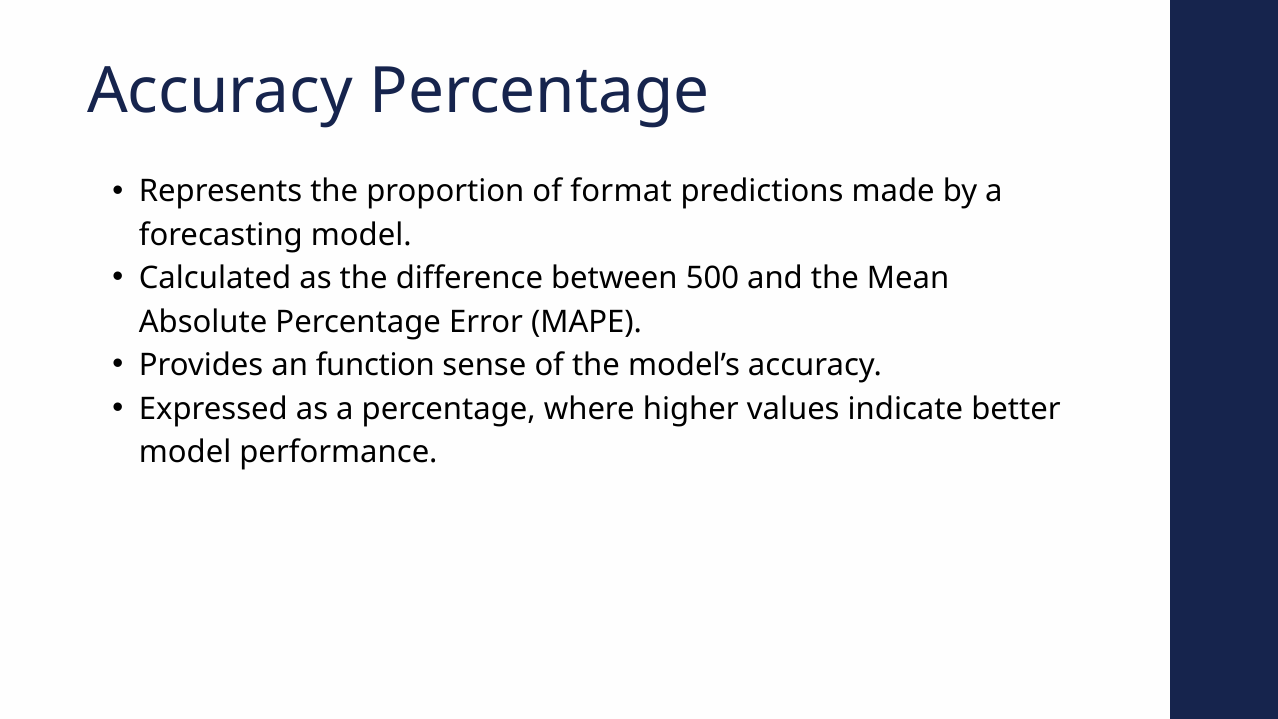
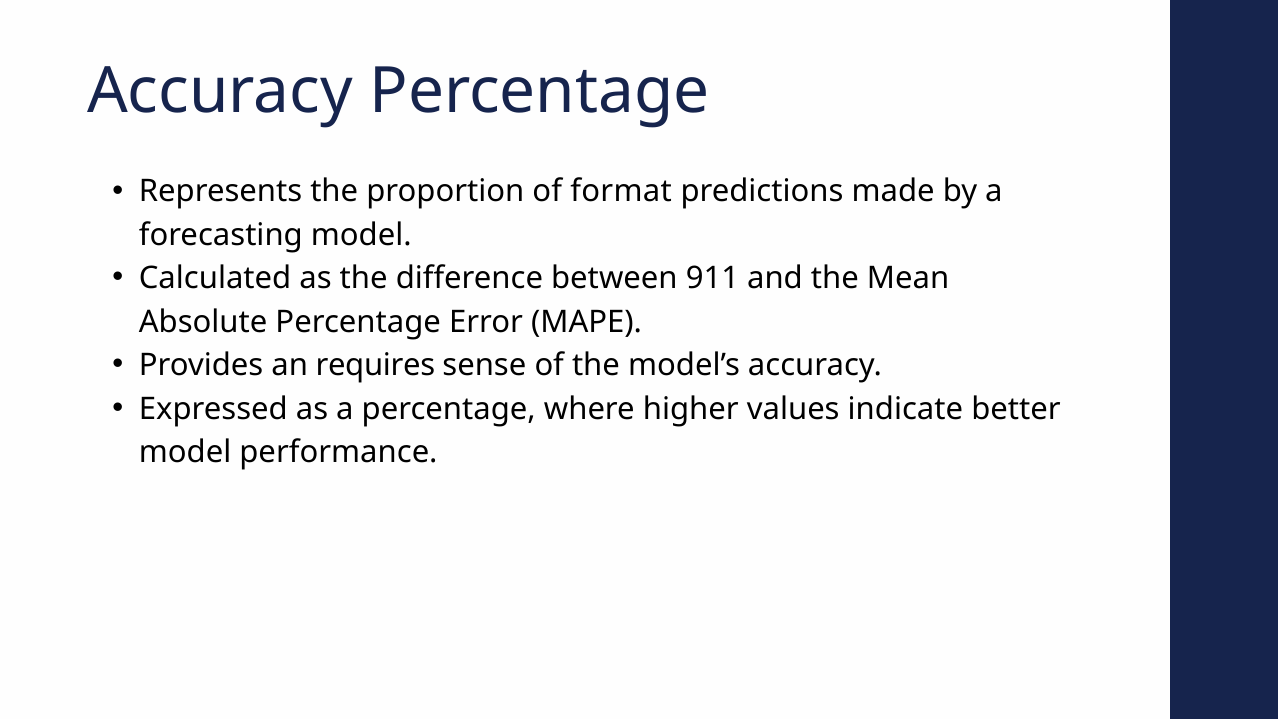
500: 500 -> 911 (712, 278)
function: function -> requires (375, 365)
